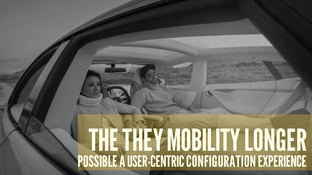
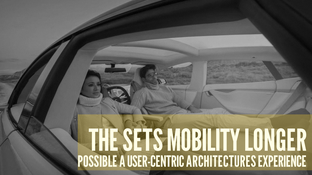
THEY: THEY -> SETS (143, 141)
CONFIGURATION: CONFIGURATION -> ARCHITECTURES (221, 162)
